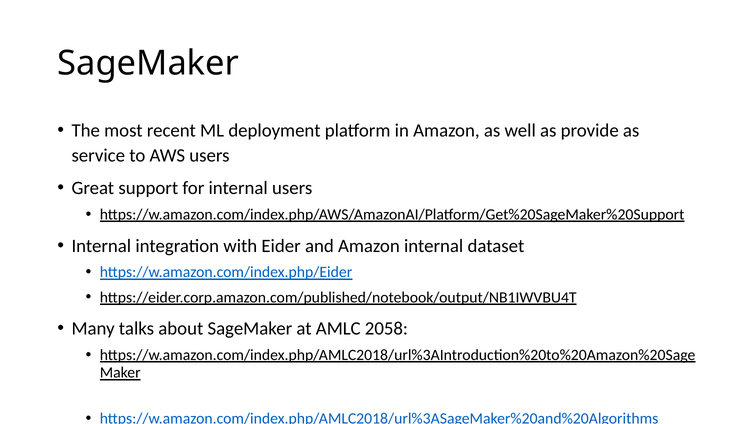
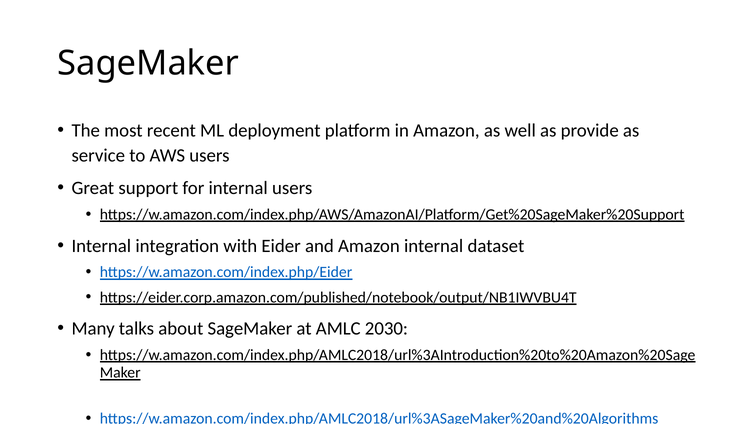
2058: 2058 -> 2030 (386, 328)
